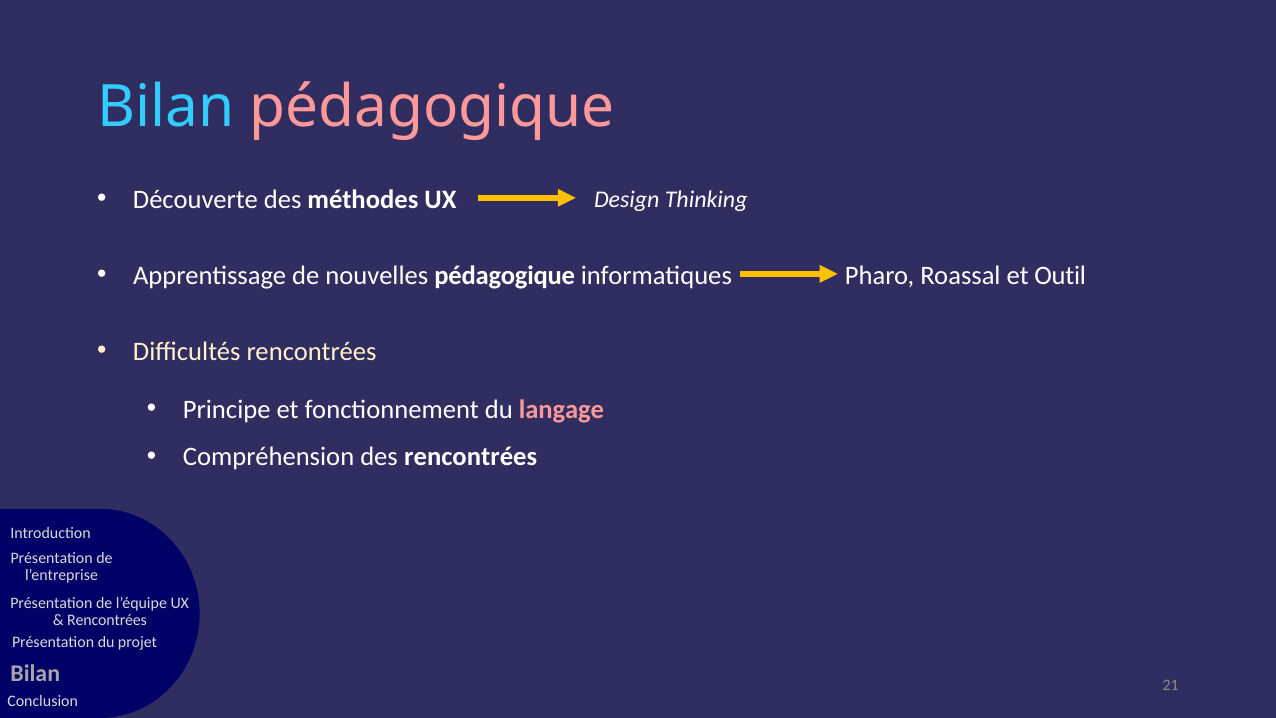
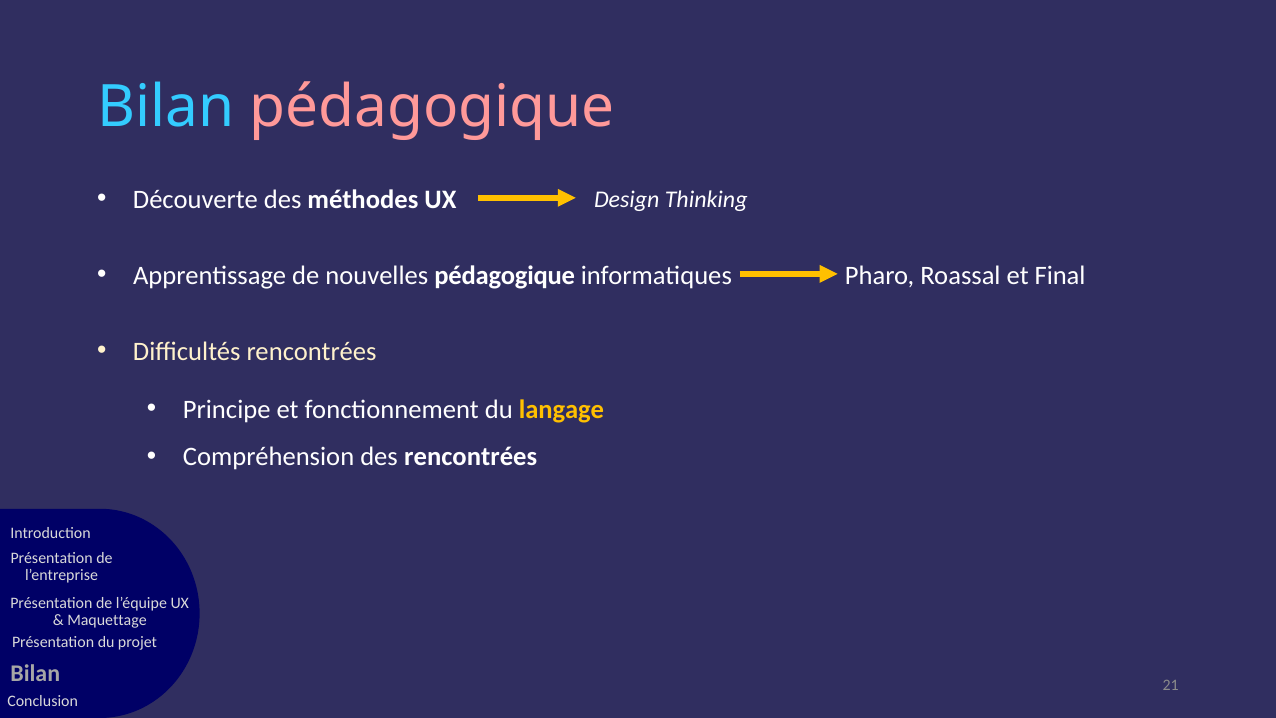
Outil: Outil -> Final (1060, 275)
langage colour: pink -> yellow (562, 409)
Rencontrées: Rencontrées -> Maquettage (107, 620)
